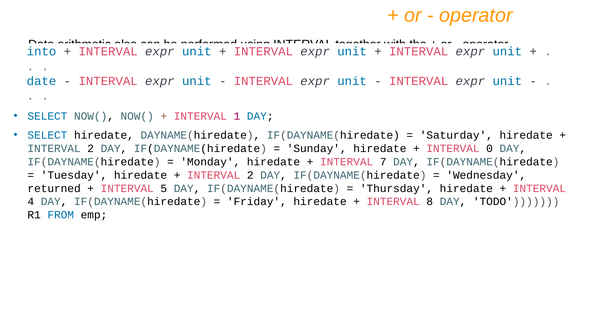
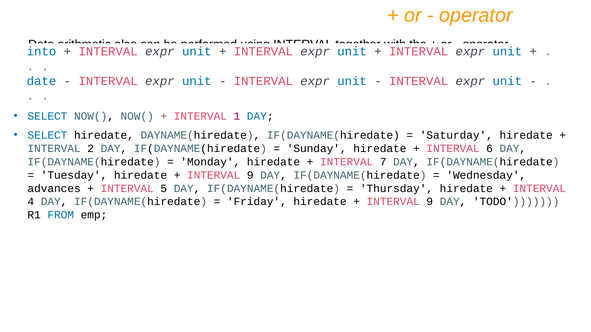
0: 0 -> 6 (490, 149)
2: 2 -> 9 (250, 175)
returned: returned -> advances (54, 189)
8: 8 -> 9 (430, 202)
